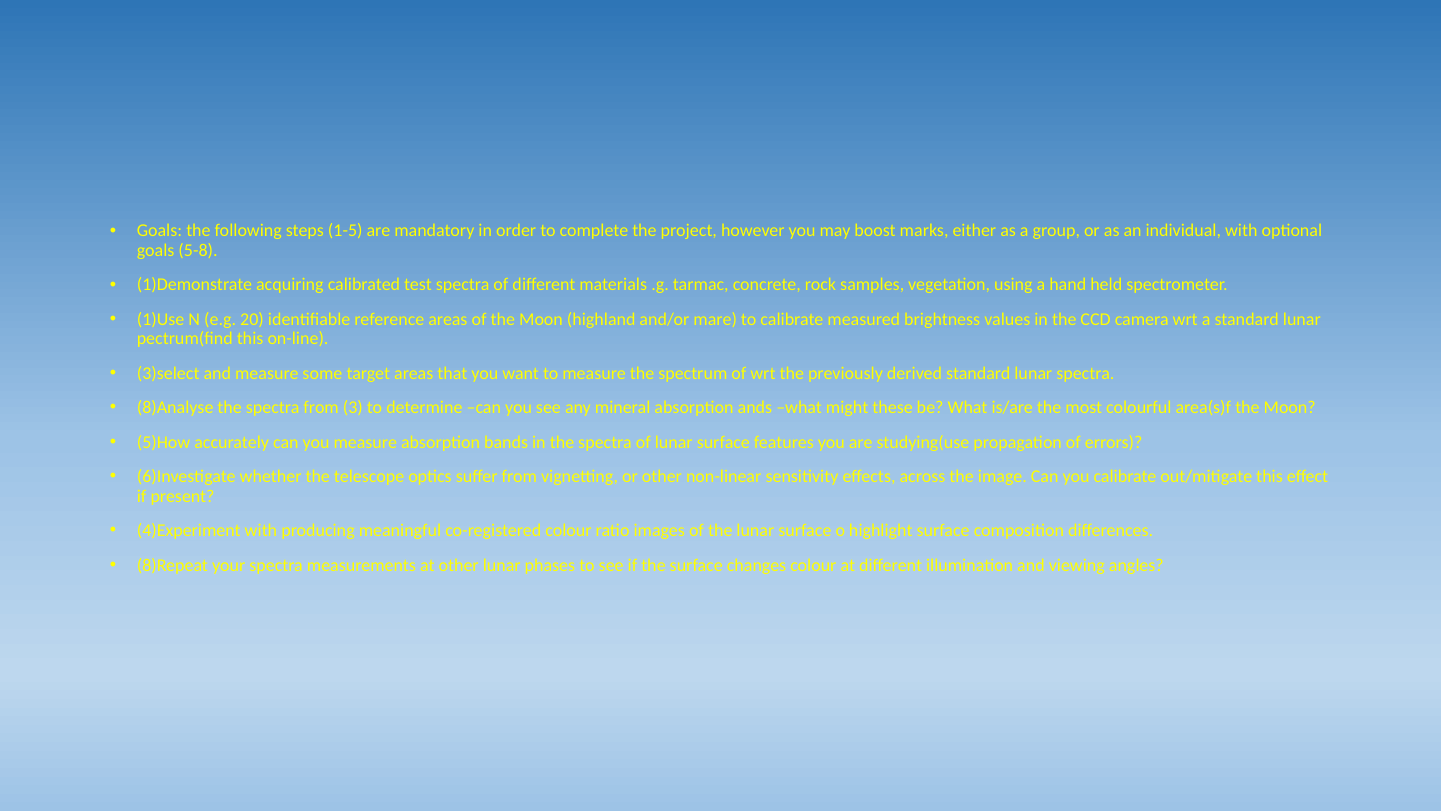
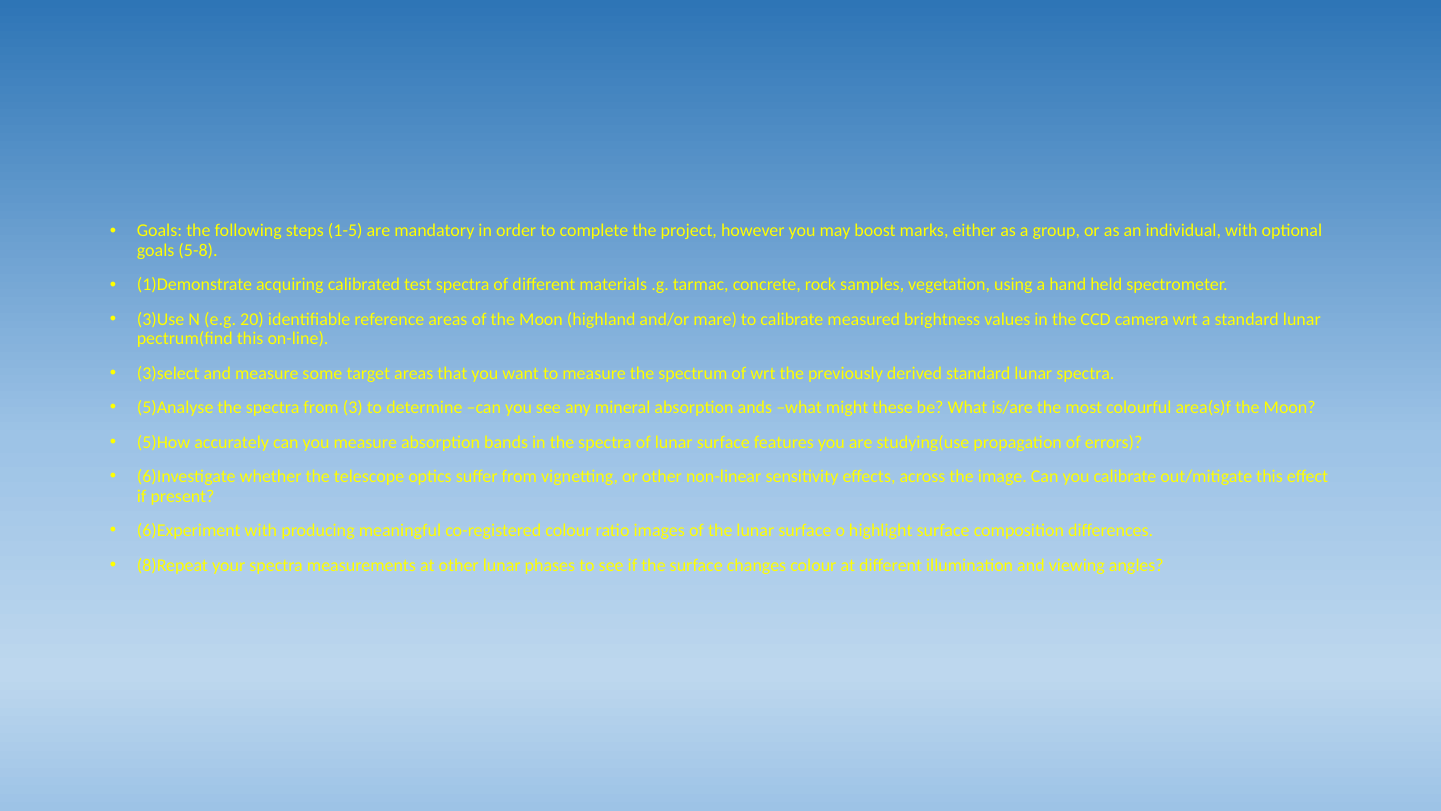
1)Use: 1)Use -> 3)Use (161, 319)
8)Analyse: 8)Analyse -> 5)Analyse (175, 408)
4)Experiment: 4)Experiment -> 6)Experiment (189, 530)
